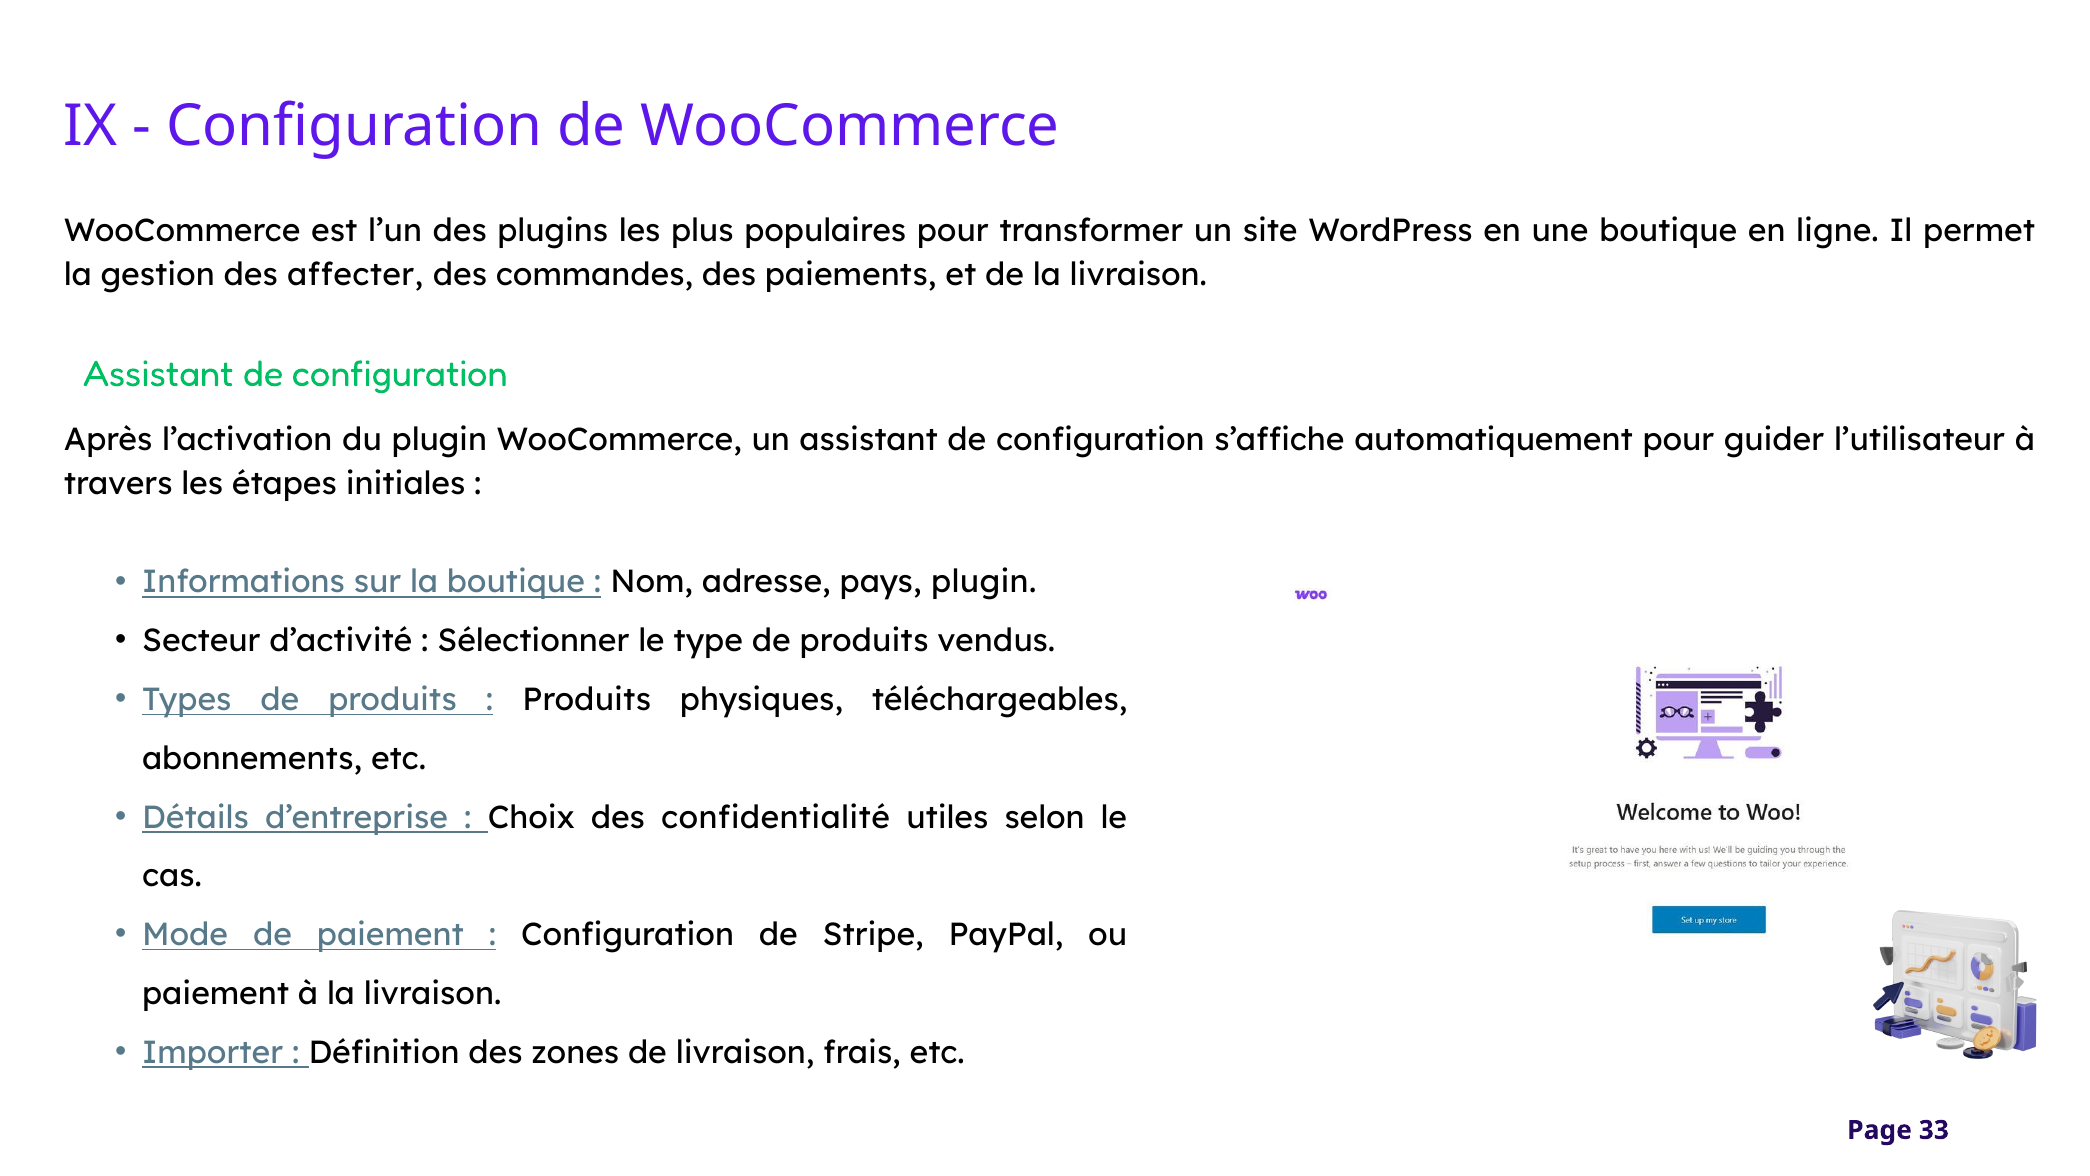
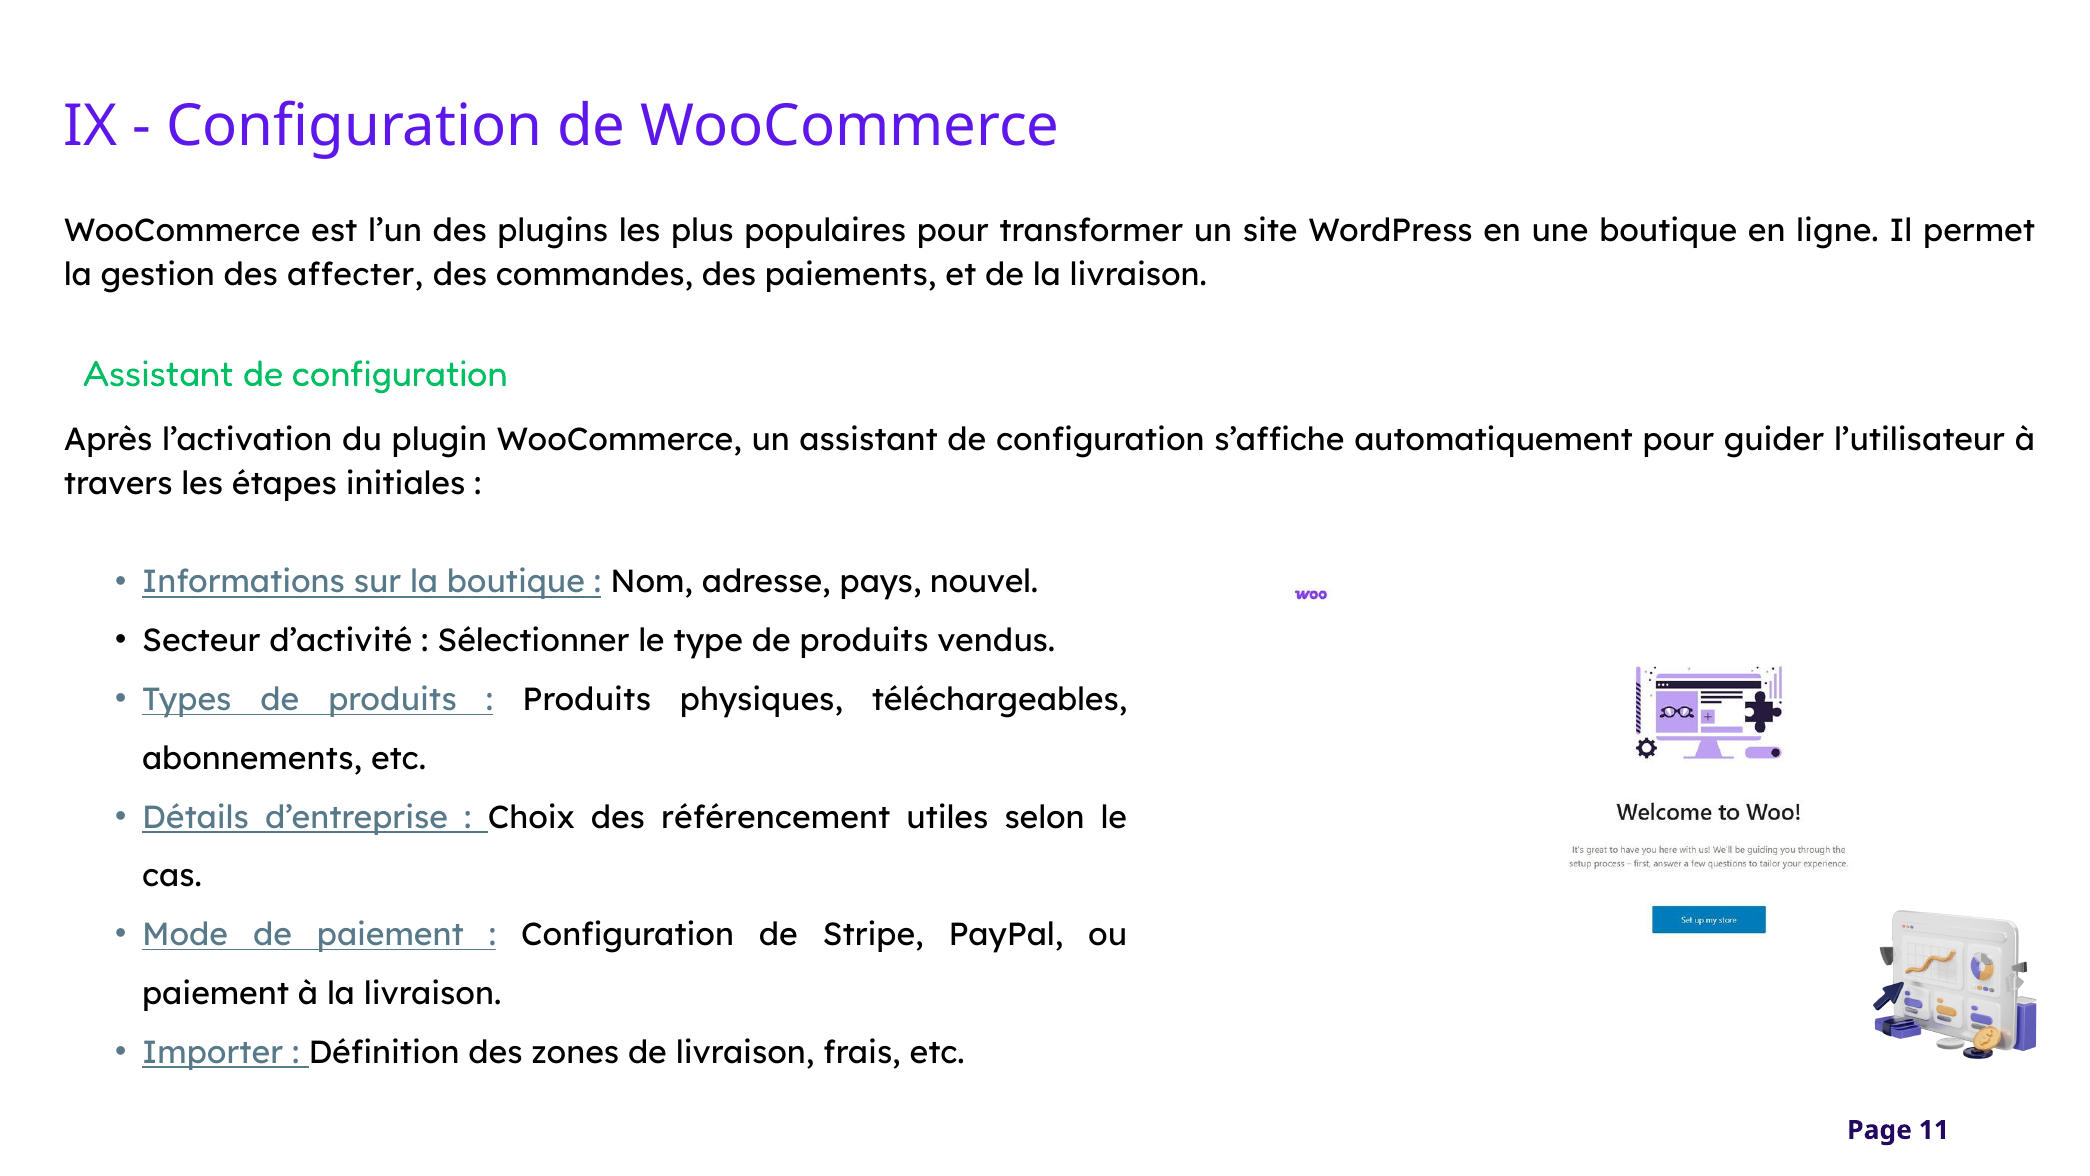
pays plugin: plugin -> nouvel (984, 582)
confidentialité: confidentialité -> référencement (776, 817)
33: 33 -> 11 (1934, 1130)
